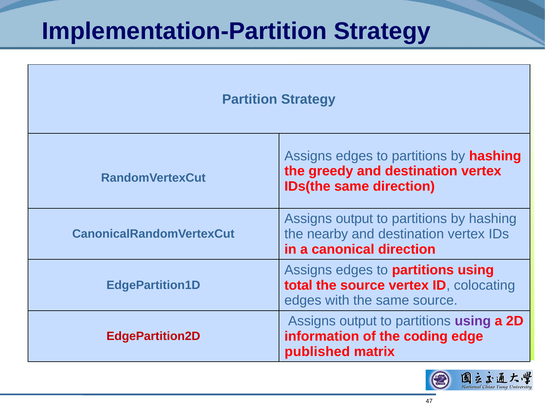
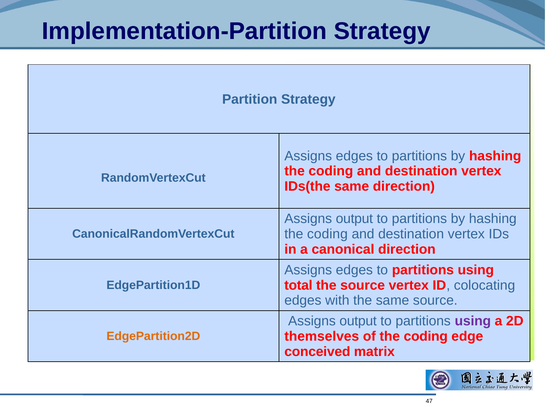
greedy: greedy -> coding (331, 171)
nearby: nearby -> coding (327, 234)
information: information -> themselves (322, 337)
EdgePartition2D colour: red -> orange (153, 337)
published: published -> conceived (317, 352)
